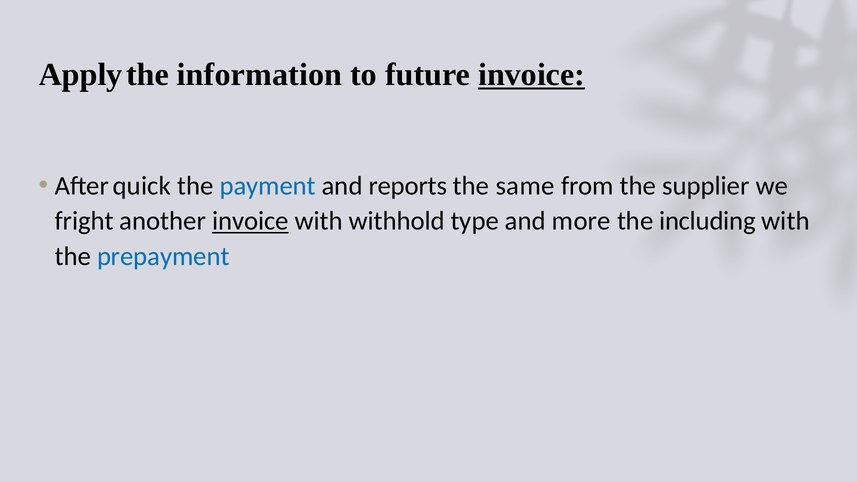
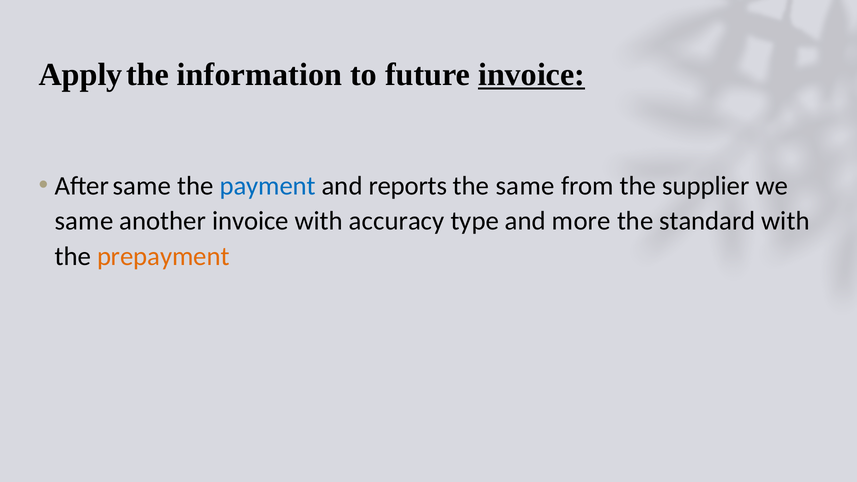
After quick: quick -> same (142, 186)
fright: fright -> same (84, 221)
invoice underline: present -> none (250, 221)
withhold: withhold -> accuracy (397, 221)
including: including -> standard (707, 221)
prepayment colour: blue -> orange (163, 256)
